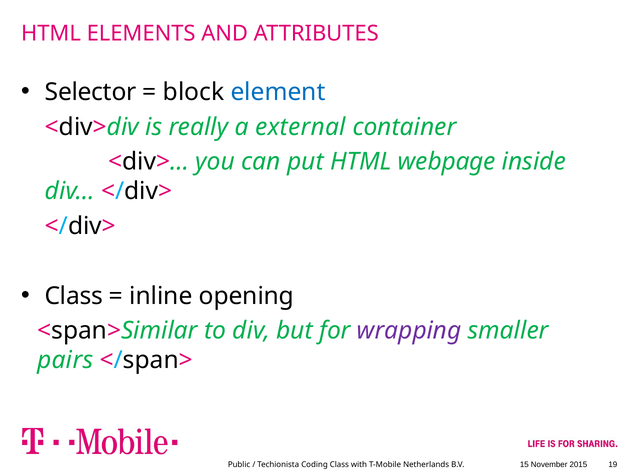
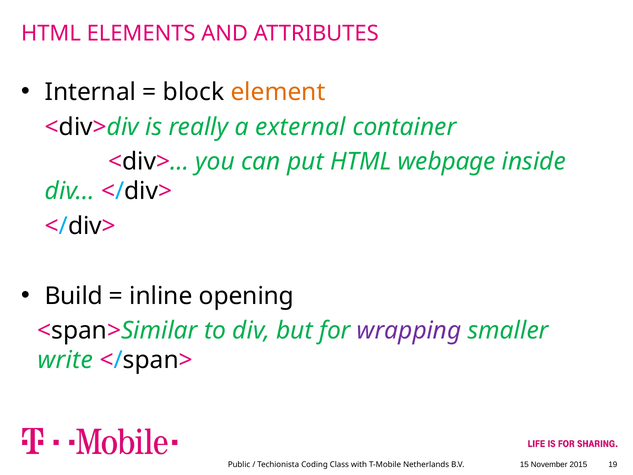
Selector: Selector -> Internal (91, 92)
element colour: blue -> orange (278, 92)
Class: Class -> Build (74, 296)
pairs: pairs -> write (65, 360)
